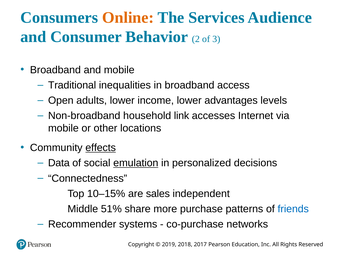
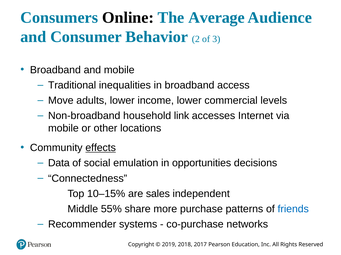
Online colour: orange -> black (128, 18)
Services: Services -> Average (217, 18)
Open: Open -> Move (61, 101)
advantages: advantages -> commercial (231, 101)
emulation underline: present -> none (136, 164)
personalized: personalized -> opportunities (202, 164)
51%: 51% -> 55% (111, 210)
